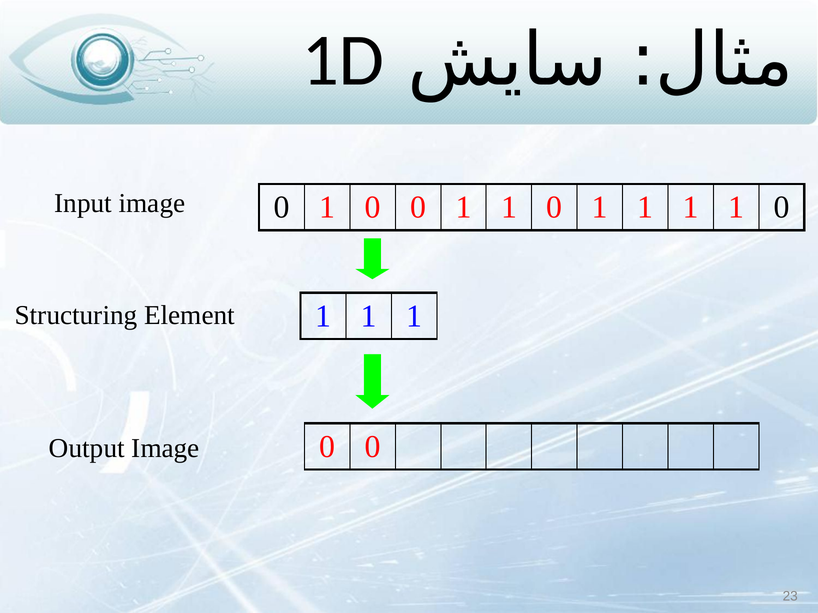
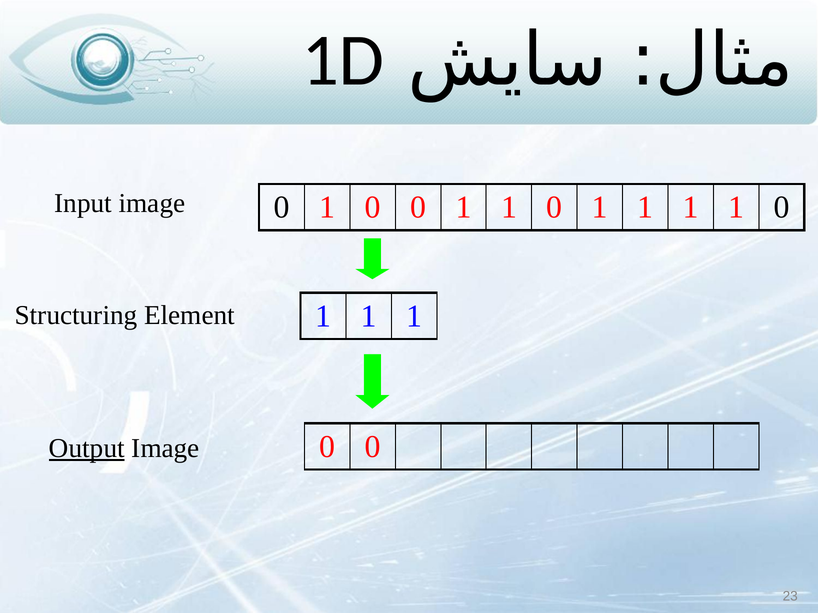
Output underline: none -> present (87, 449)
